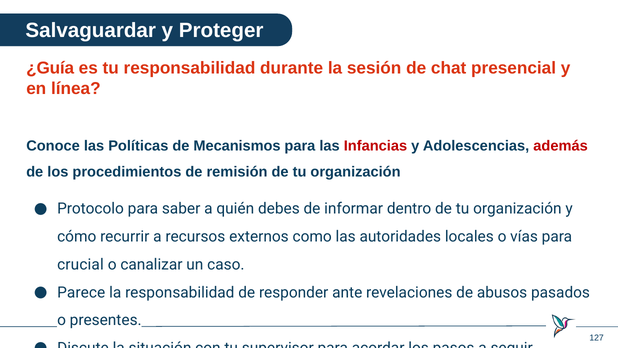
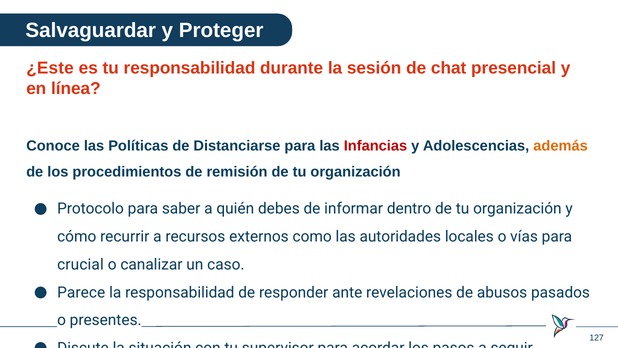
¿Guía: ¿Guía -> ¿Este (50, 68)
Mecanismos: Mecanismos -> Distanciarse (237, 146)
además colour: red -> orange (561, 146)
